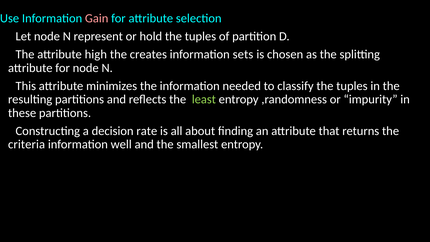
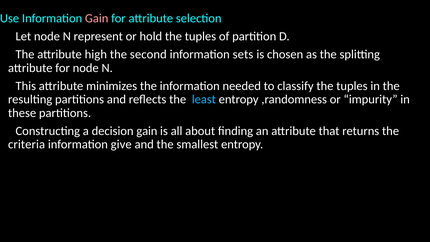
creates: creates -> second (148, 54)
least colour: light green -> light blue (204, 99)
decision rate: rate -> gain (147, 131)
well: well -> give (121, 144)
